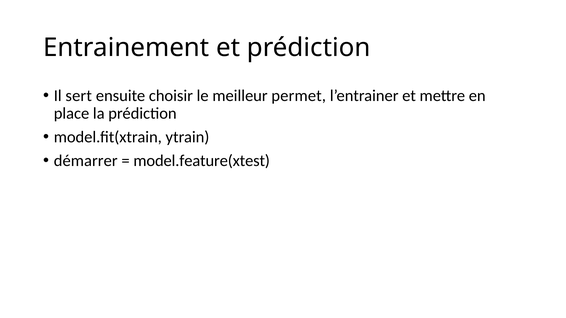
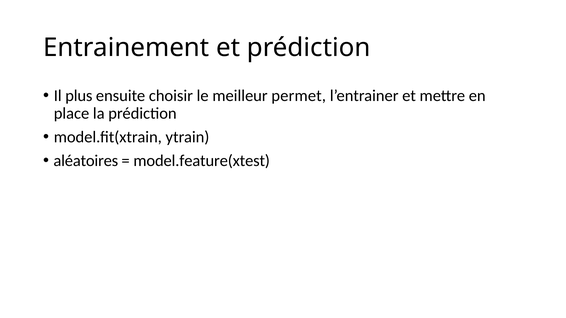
sert: sert -> plus (79, 96)
démarrer: démarrer -> aléatoires (86, 161)
